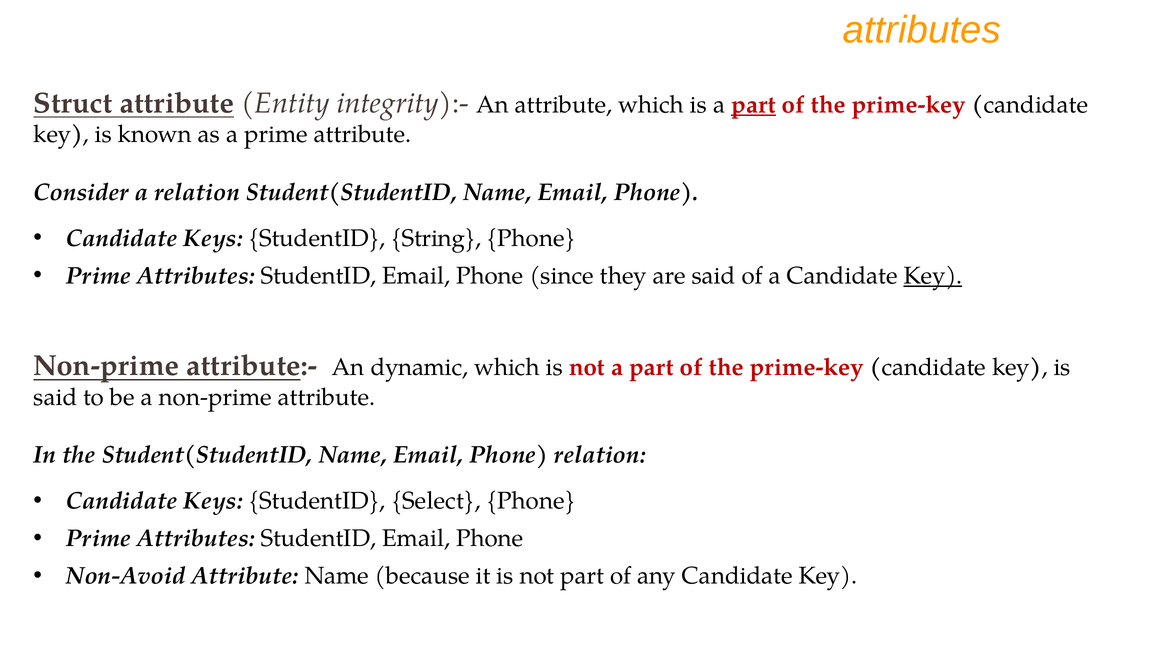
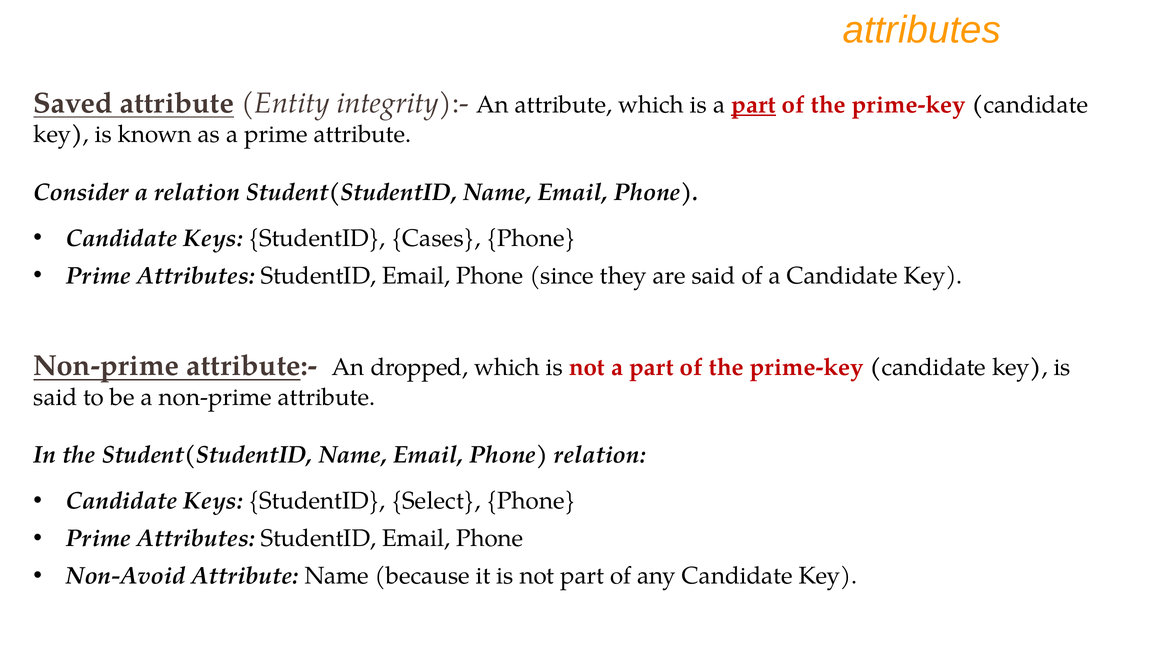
Struct: Struct -> Saved (73, 103)
String: String -> Cases (436, 238)
Key underline: present -> none (933, 276)
dynamic: dynamic -> dropped (419, 367)
